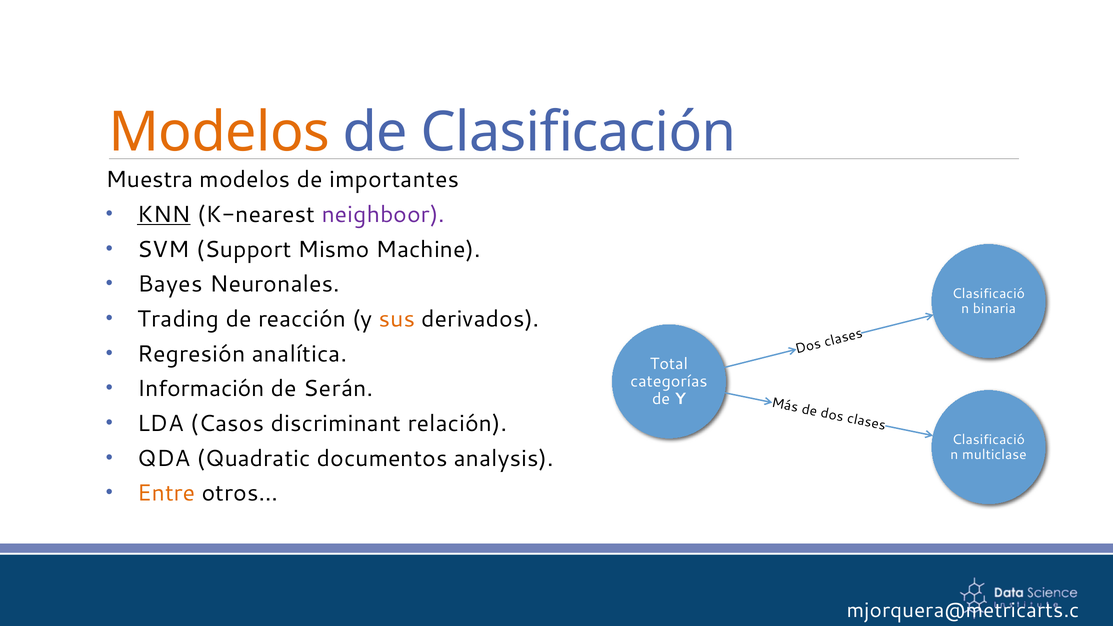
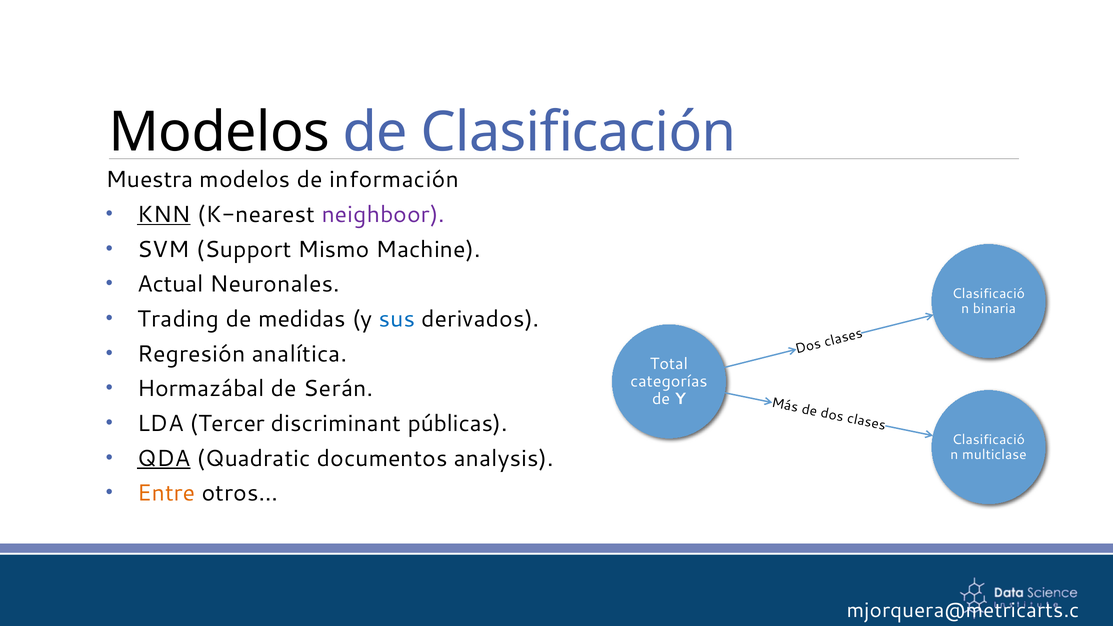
Modelos colour: orange -> black (219, 133)
importantes: importantes -> información (394, 180)
Bayes: Bayes -> Actual (170, 284)
reacción: reacción -> medidas (302, 319)
sus colour: orange -> blue (397, 319)
Información: Información -> Hormazábal (201, 389)
Casos: Casos -> Tercer (227, 424)
relación: relación -> públicas (458, 424)
QDA underline: none -> present (164, 458)
